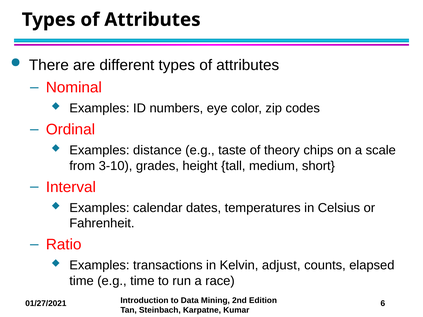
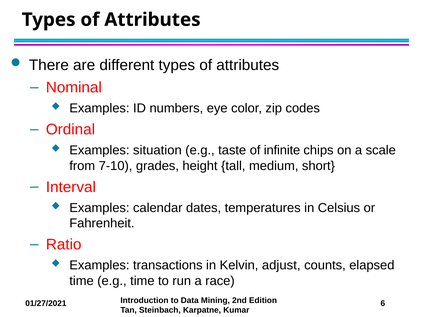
distance: distance -> situation (157, 150)
theory: theory -> infinite (282, 150)
3-10: 3-10 -> 7-10 (116, 166)
